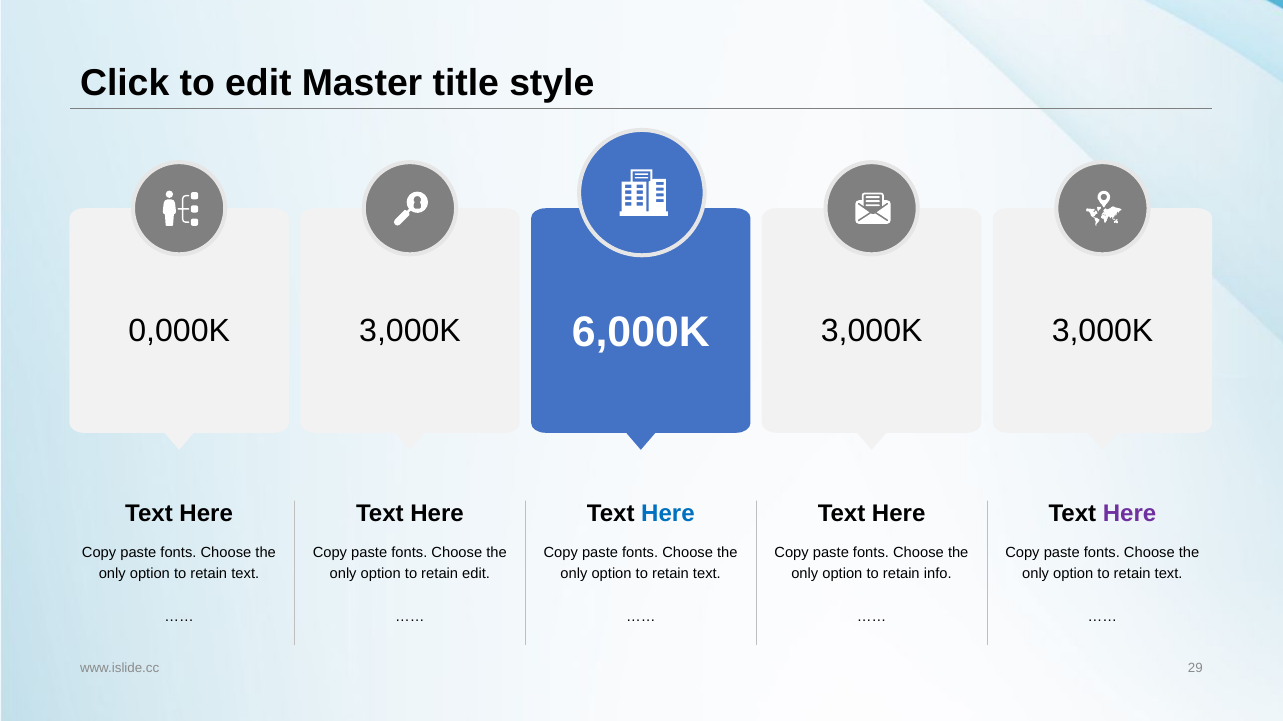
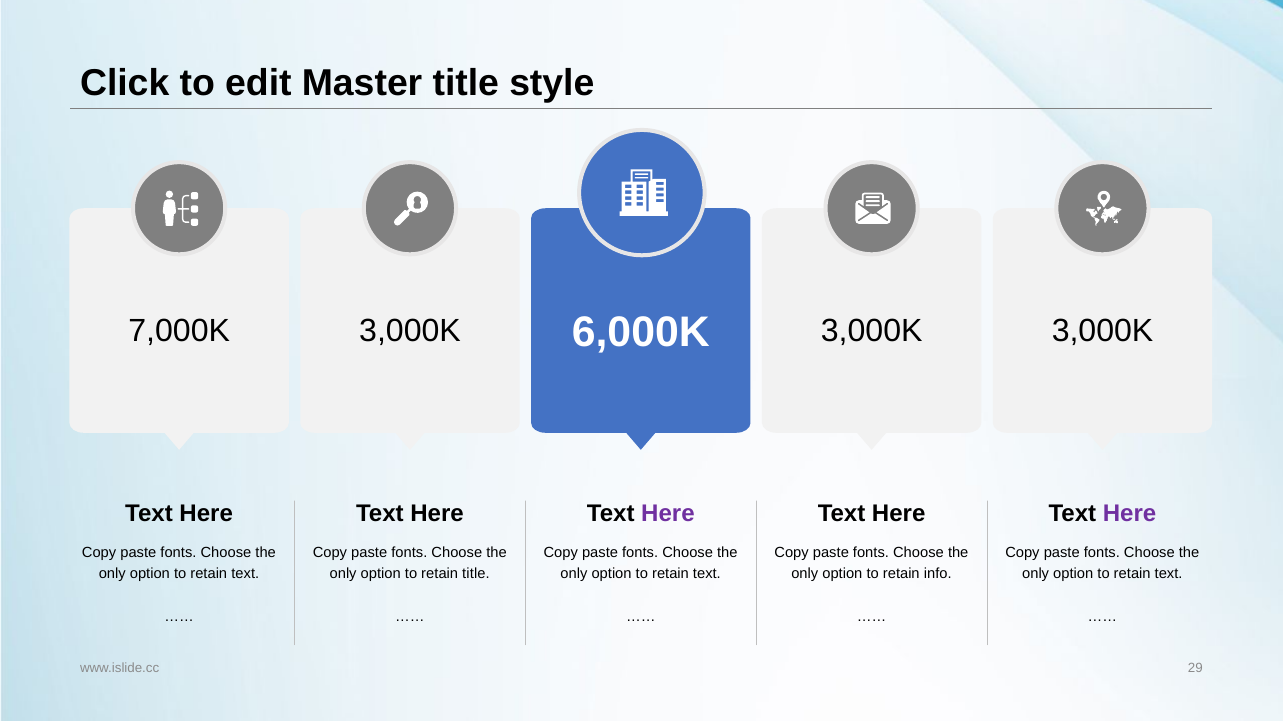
0,000K: 0,000K -> 7,000K (179, 332)
Here colour: blue -> purple (668, 514)
retain edit: edit -> title (476, 574)
